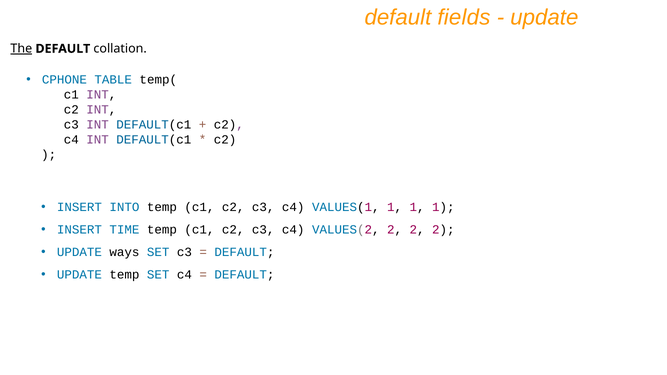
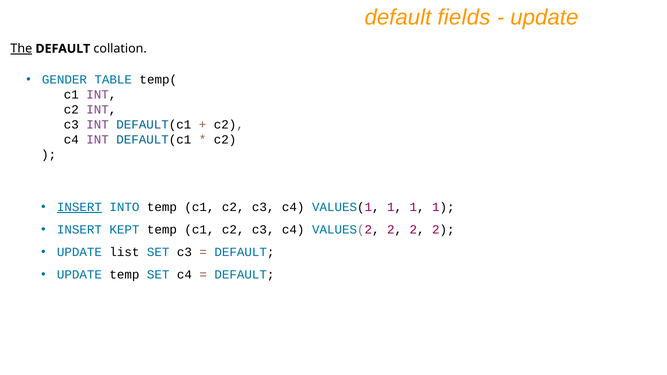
CPHONE: CPHONE -> GENDER (64, 80)
INSERT underline: none -> present (79, 207)
TIME: TIME -> KEPT (124, 230)
ways: ways -> list (124, 252)
